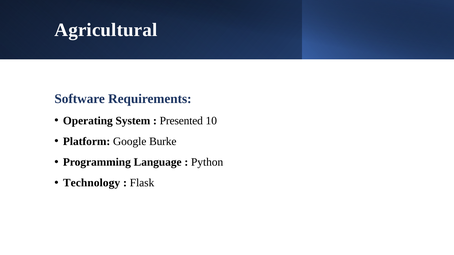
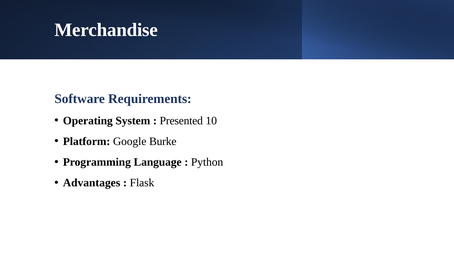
Agricultural: Agricultural -> Merchandise (106, 30)
Technology: Technology -> Advantages (92, 183)
